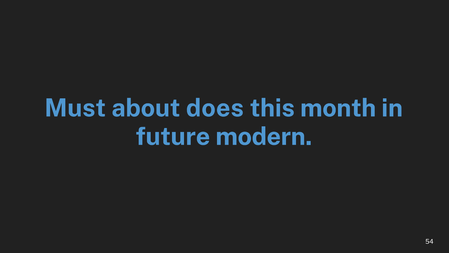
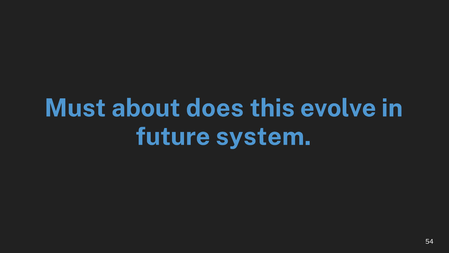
month: month -> evolve (338, 108)
modern: modern -> system (264, 136)
